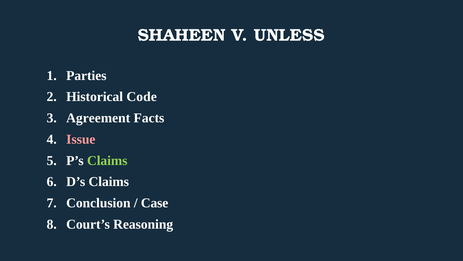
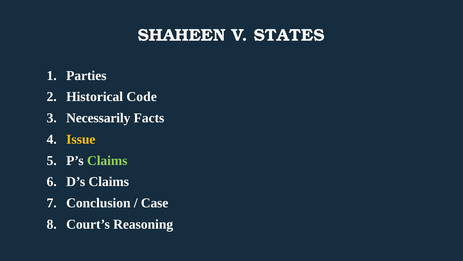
UNLESS: UNLESS -> STATES (289, 35)
Agreement: Agreement -> Necessarily (98, 118)
Issue colour: pink -> yellow (81, 139)
